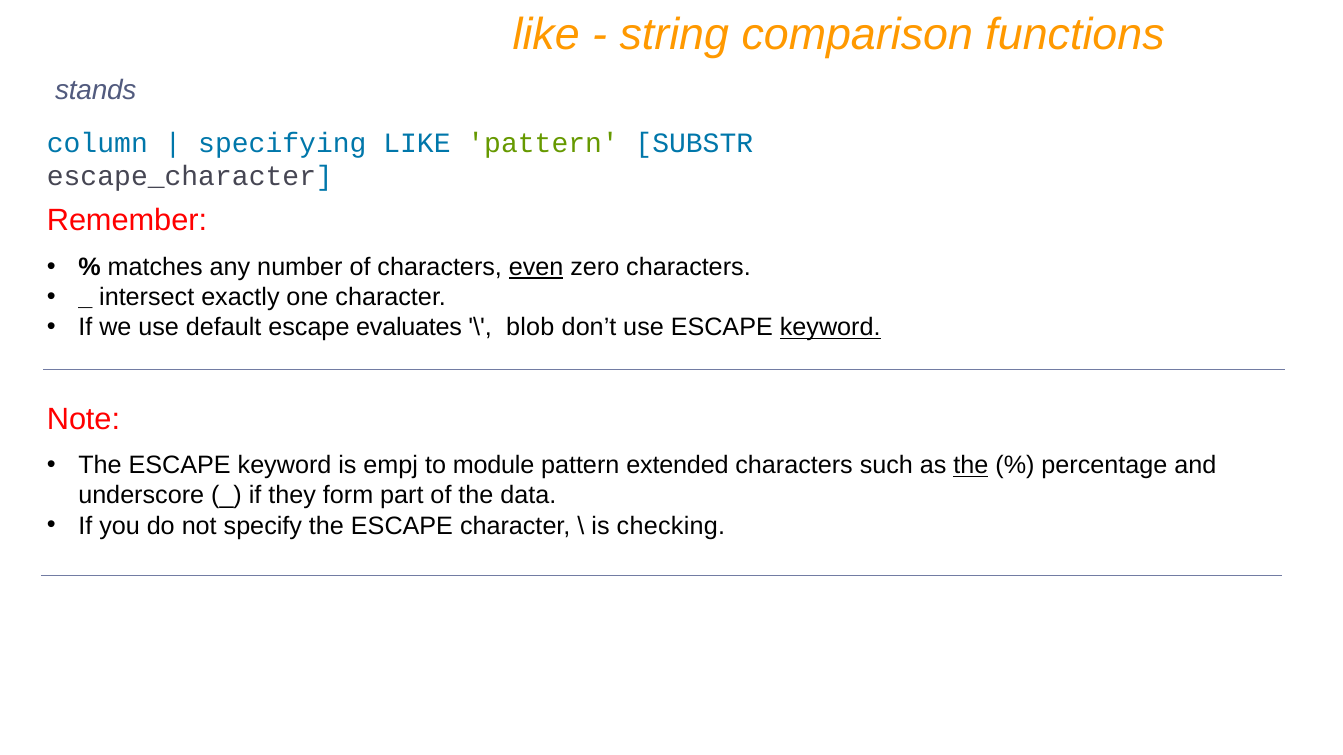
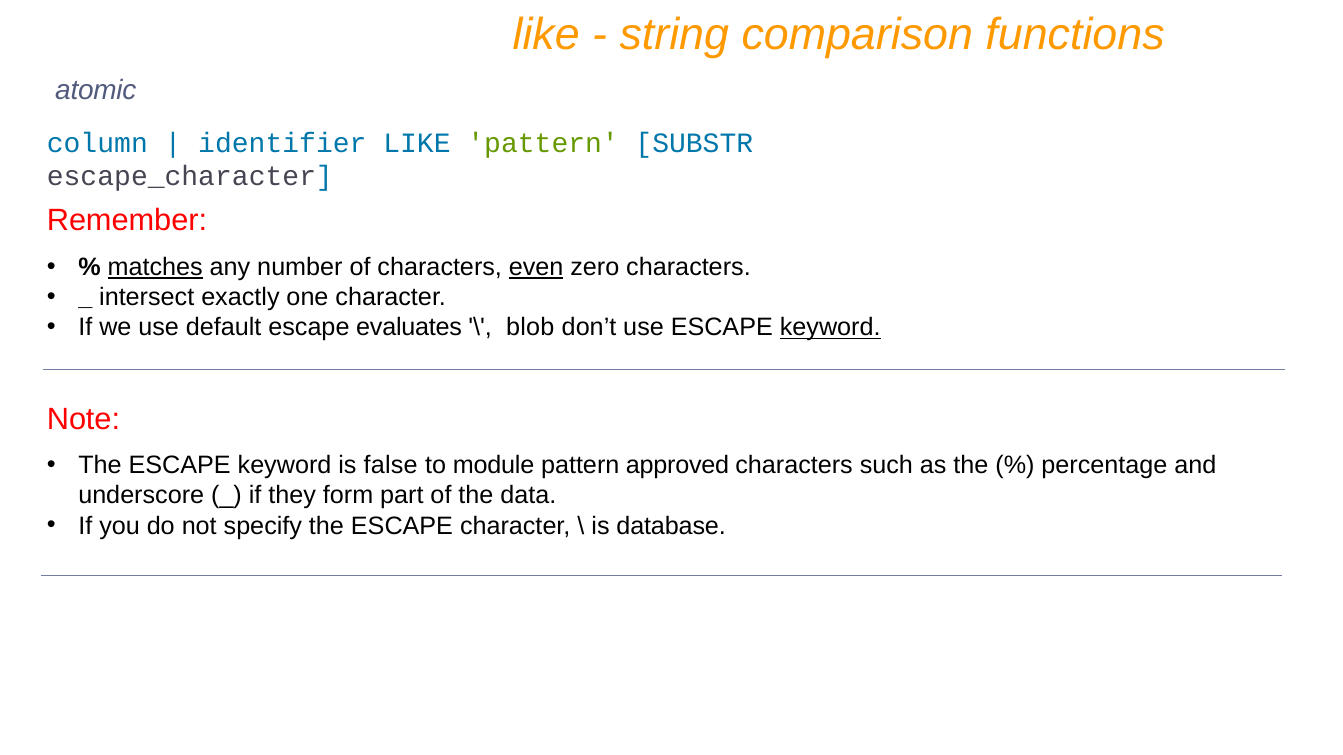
stands: stands -> atomic (96, 90)
specifying: specifying -> identifier (282, 143)
matches underline: none -> present (155, 267)
empj: empj -> false (391, 466)
extended: extended -> approved (678, 466)
the underline: present -> none (971, 466)
checking: checking -> database (671, 526)
